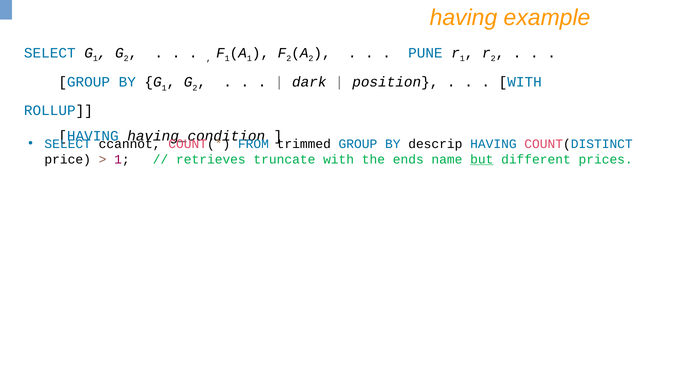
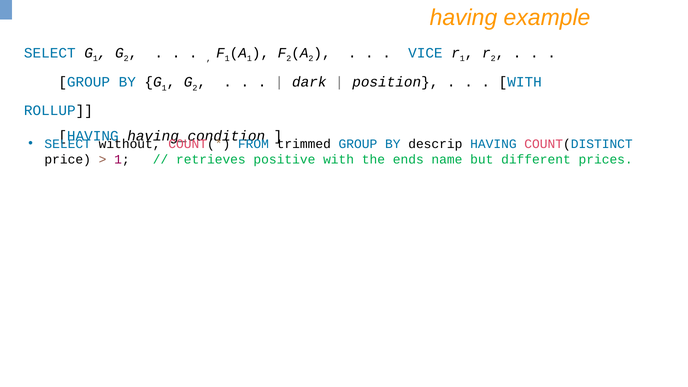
PUNE: PUNE -> VICE (425, 53)
ccannot: ccannot -> without (130, 144)
truncate: truncate -> positive (284, 159)
but underline: present -> none (482, 159)
